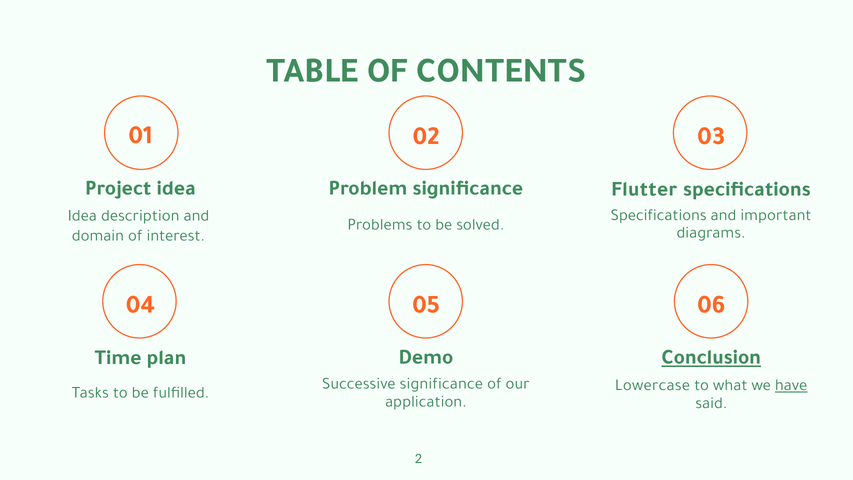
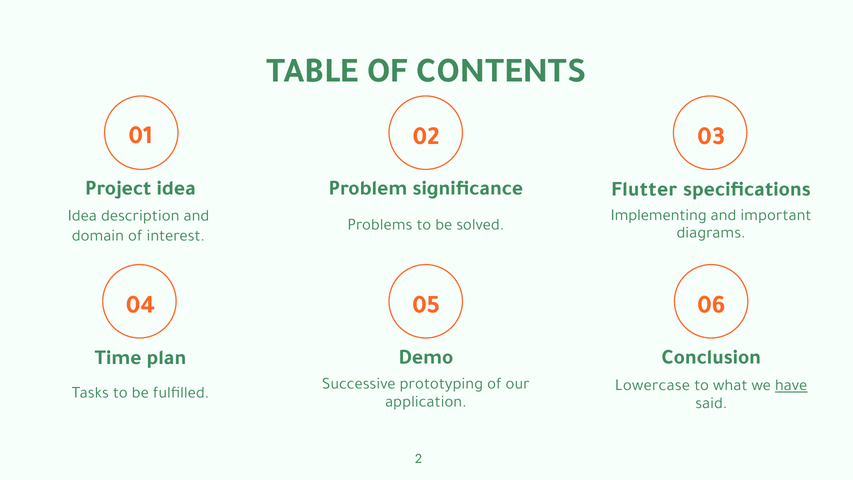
Specifications: Specifications -> Implementing (659, 214)
Conclusion underline: present -> none (711, 357)
Successive significance: significance -> prototyping (441, 383)
